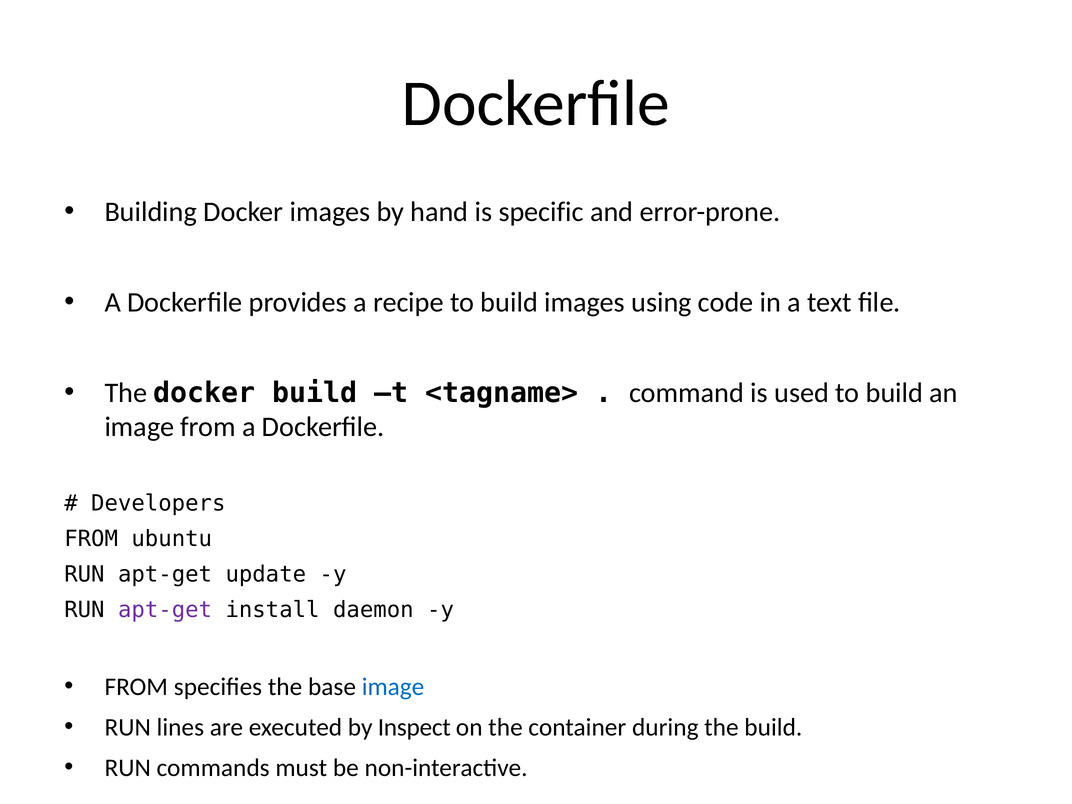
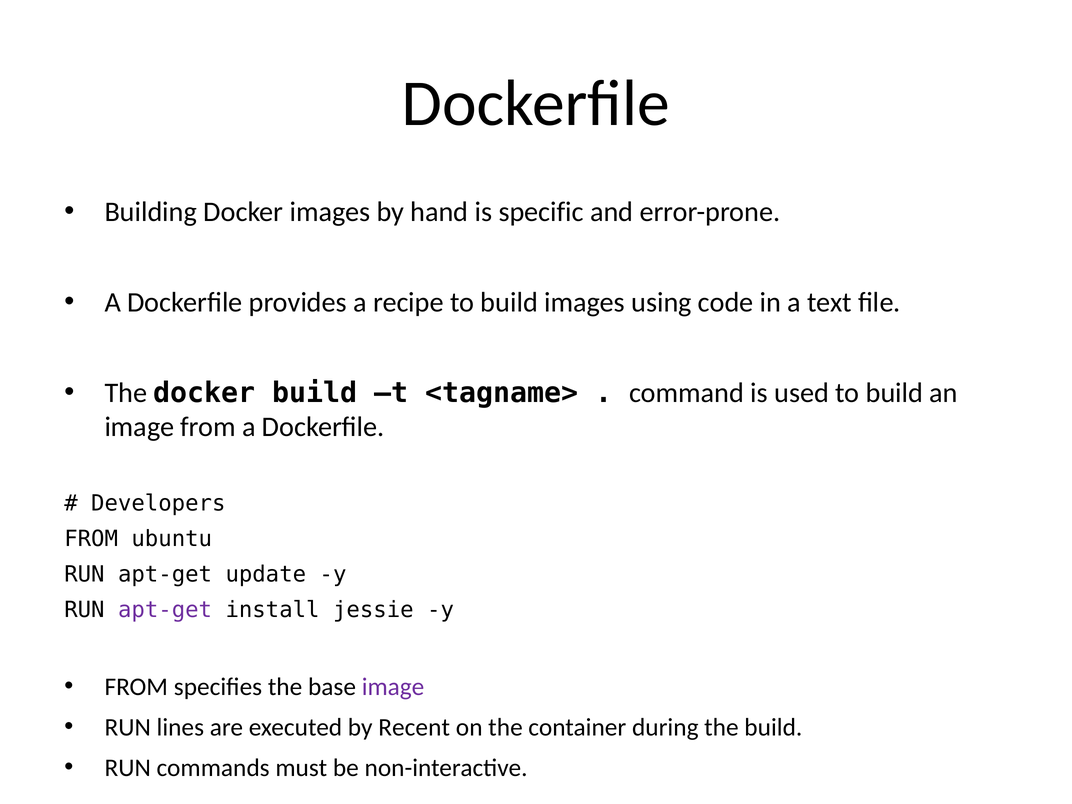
daemon: daemon -> jessie (373, 610)
image colour: blue -> purple (393, 687)
Inspect: Inspect -> Recent (414, 727)
